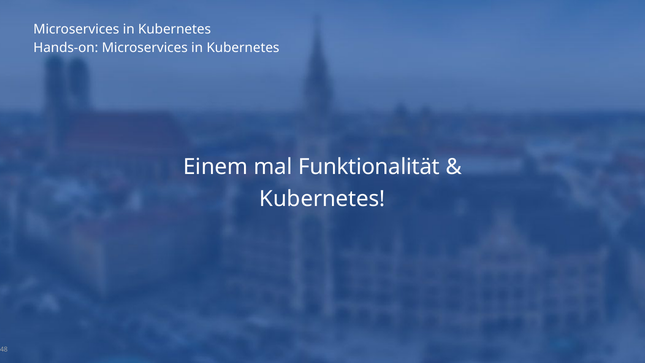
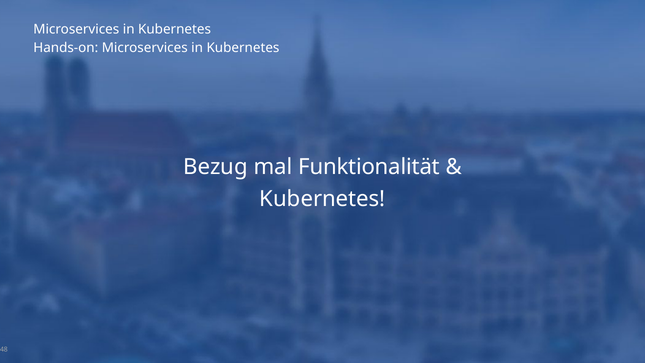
Einem: Einem -> Bezug (215, 167)
